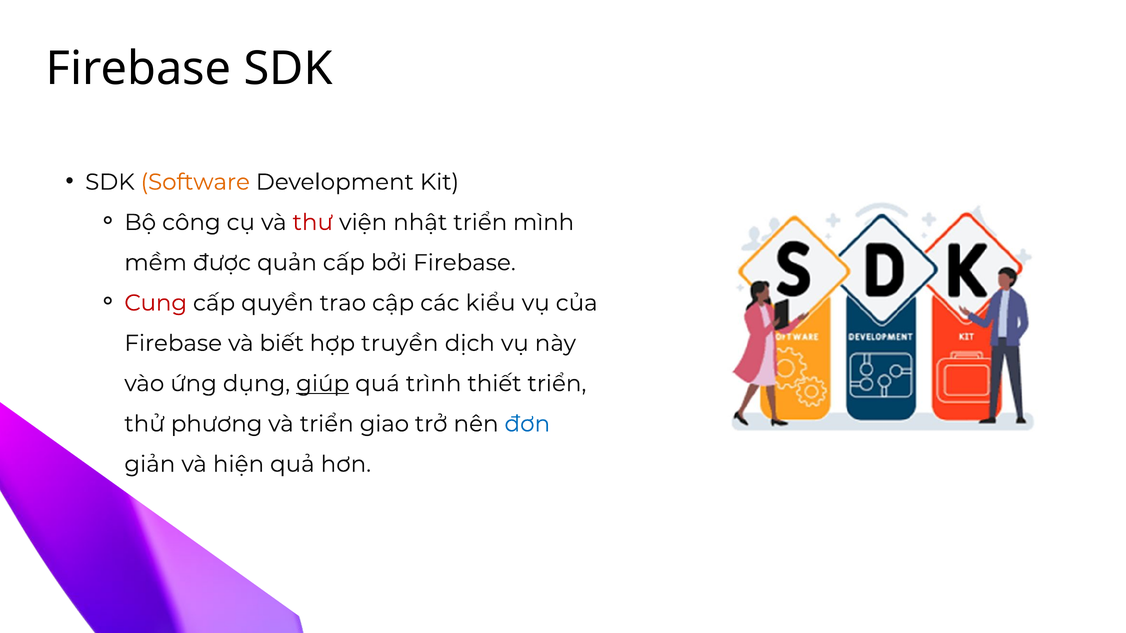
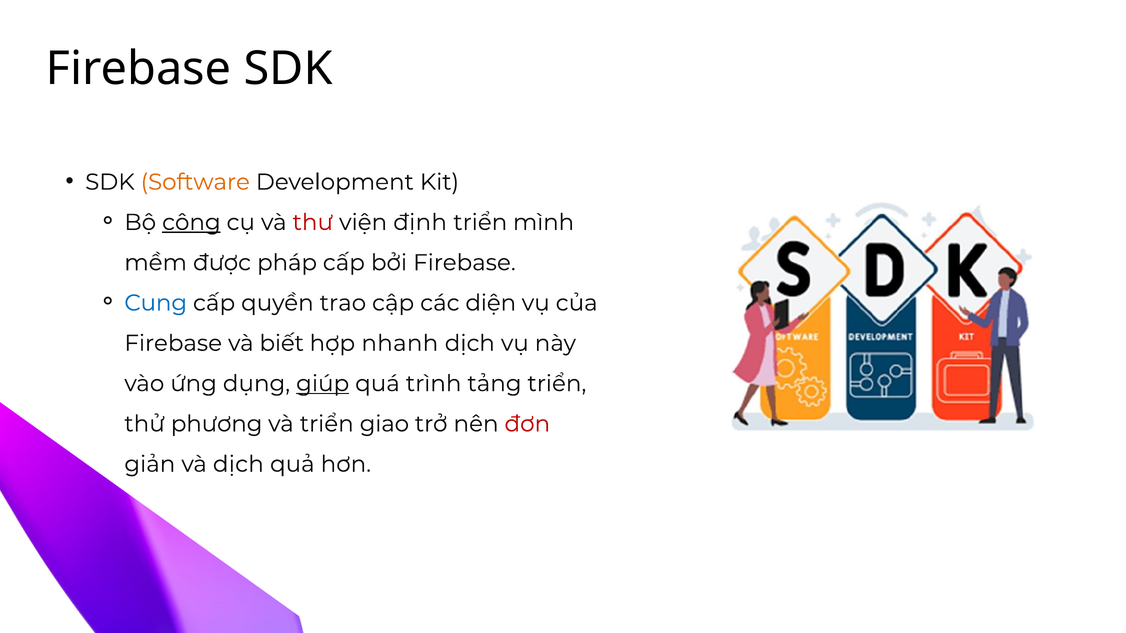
công underline: none -> present (191, 223)
nhật: nhật -> định (420, 223)
quản: quản -> pháp (287, 263)
Cung colour: red -> blue (156, 303)
kiểu: kiểu -> diện (491, 303)
truyền: truyền -> nhanh (400, 343)
thiết: thiết -> tảng (494, 384)
đơn colour: blue -> red (527, 424)
và hiện: hiện -> dịch (238, 464)
